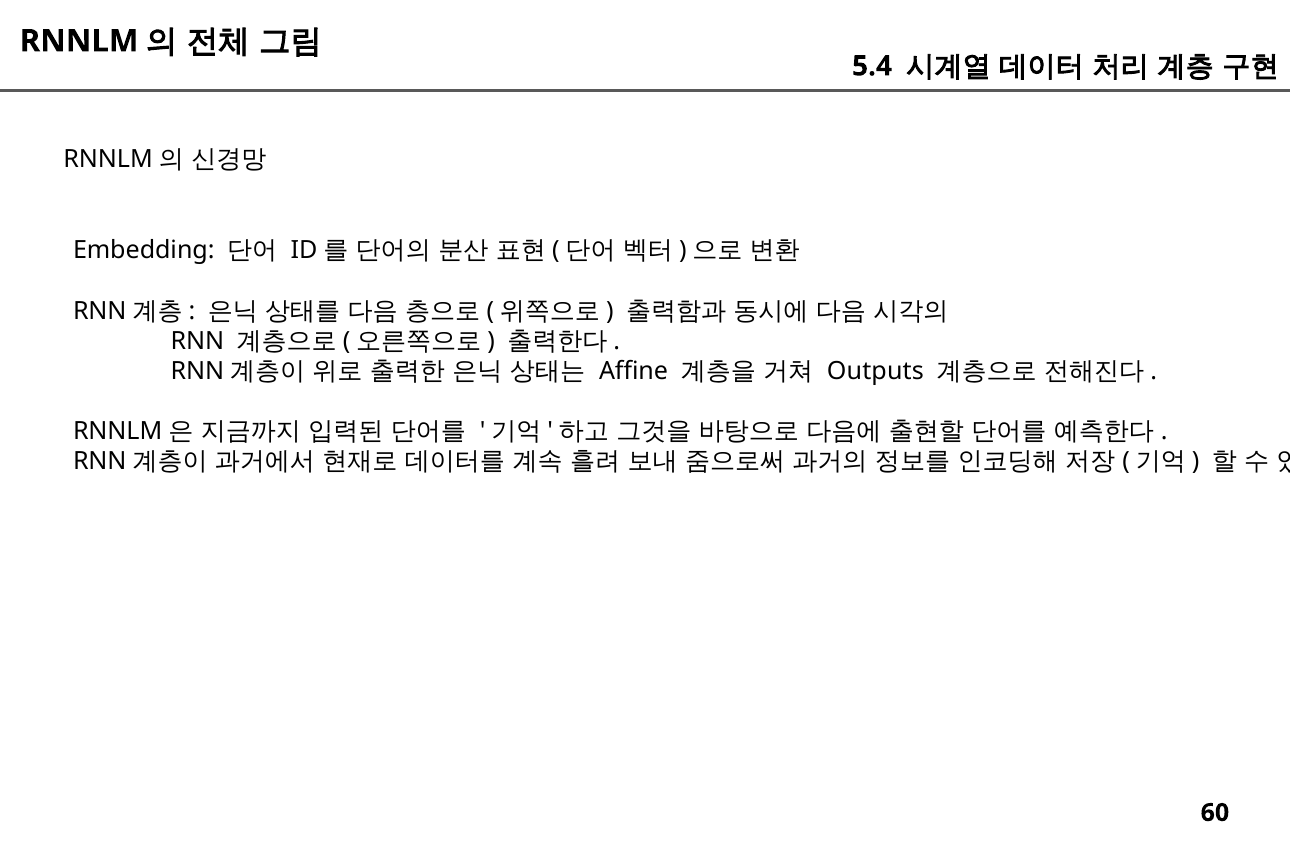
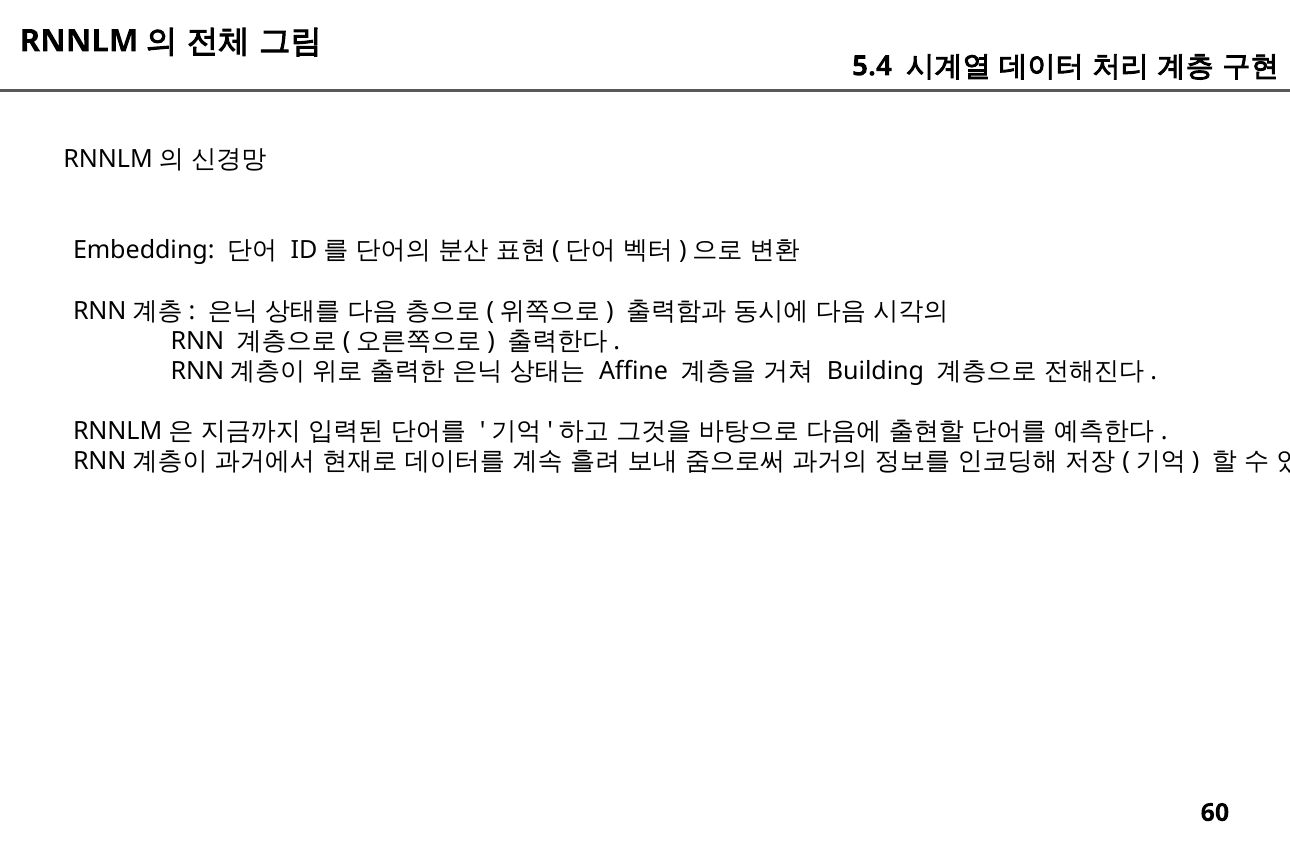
Outputs: Outputs -> Building (875, 371)
